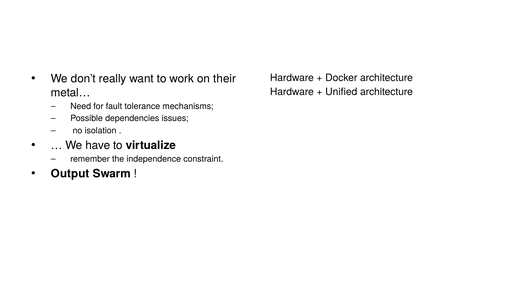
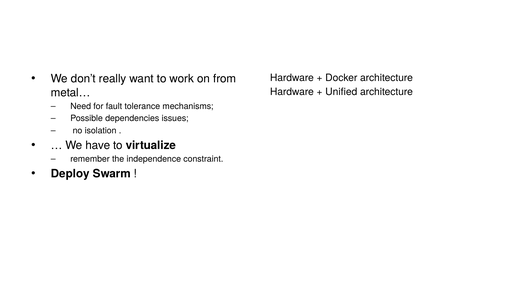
their: their -> from (225, 79)
Output: Output -> Deploy (70, 174)
